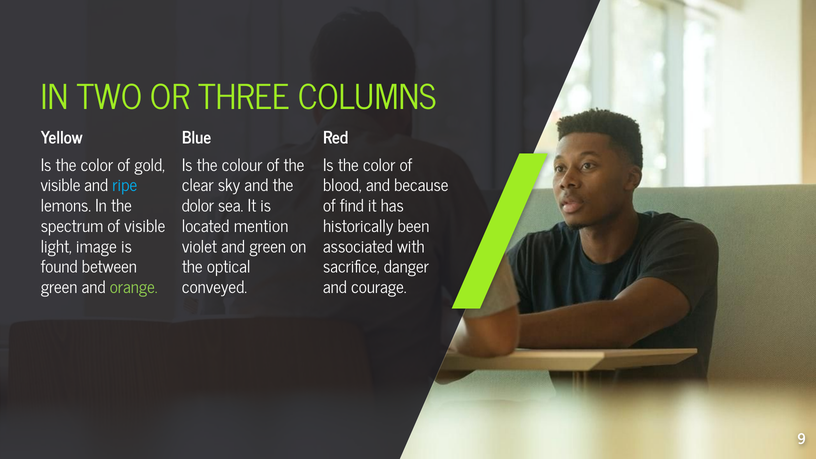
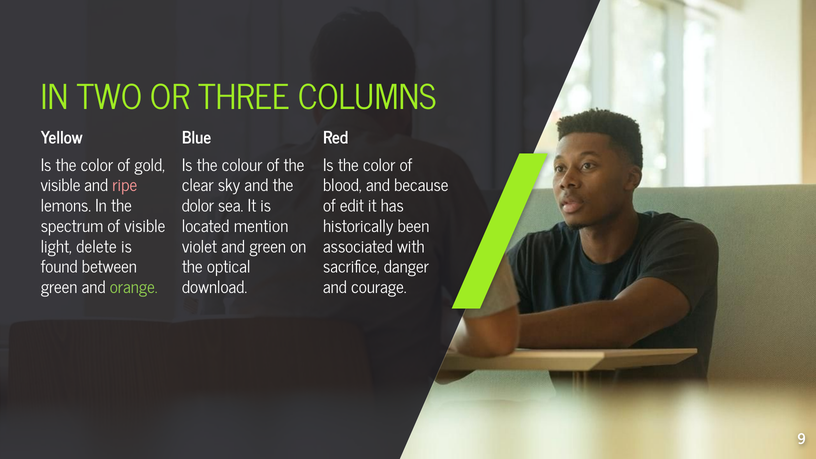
ripe colour: light blue -> pink (125, 186)
find: find -> edit (352, 206)
image: image -> delete (96, 247)
conveyed: conveyed -> download (215, 288)
